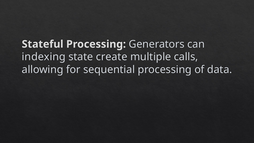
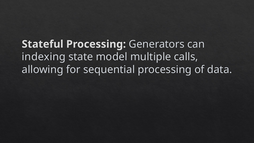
create: create -> model (112, 57)
